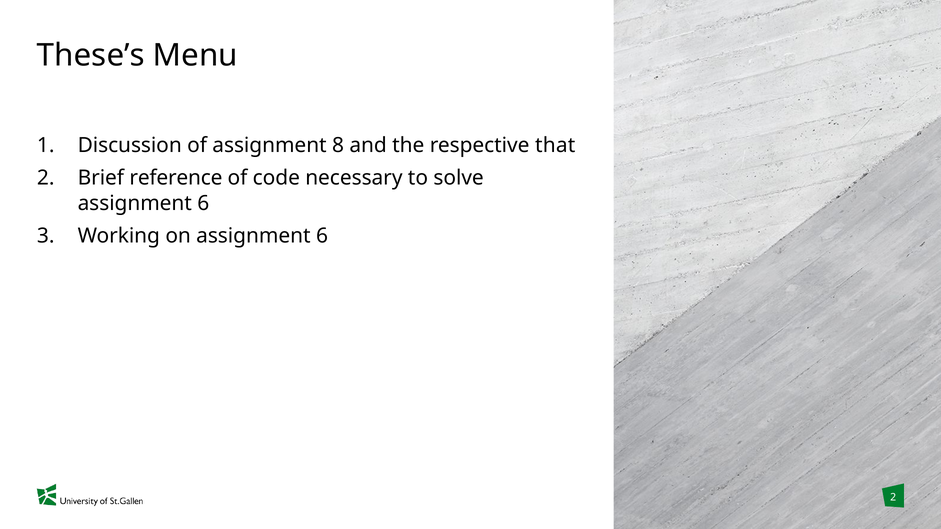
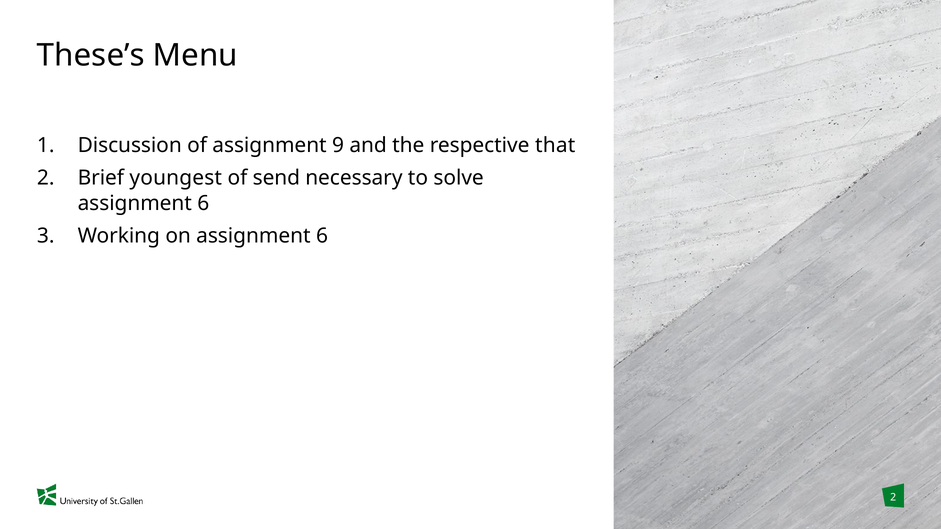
8: 8 -> 9 (338, 145)
reference: reference -> youngest (176, 178)
code: code -> send (276, 178)
